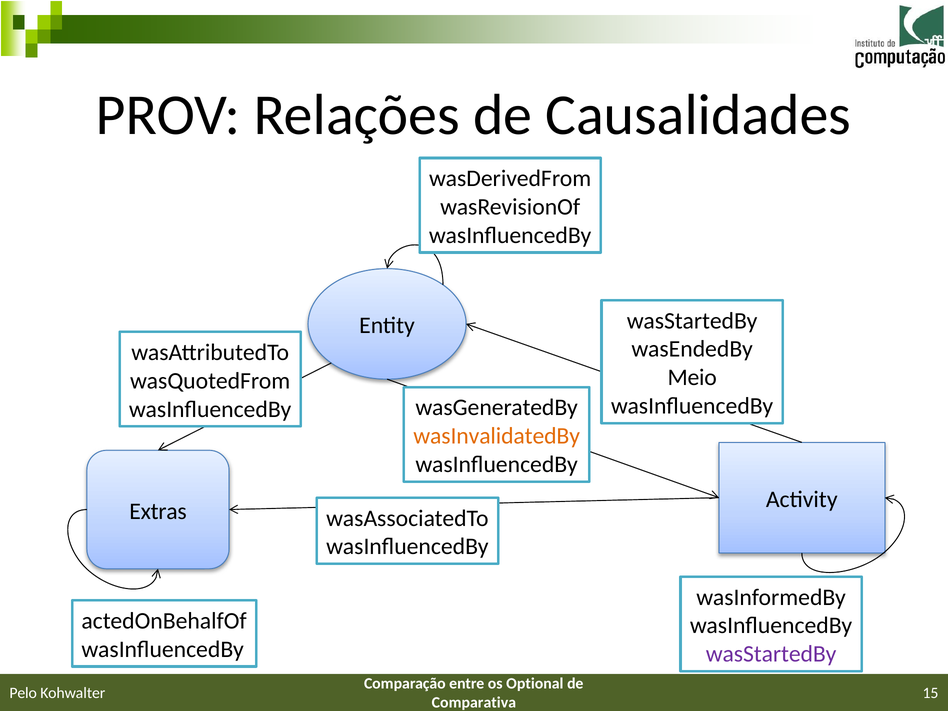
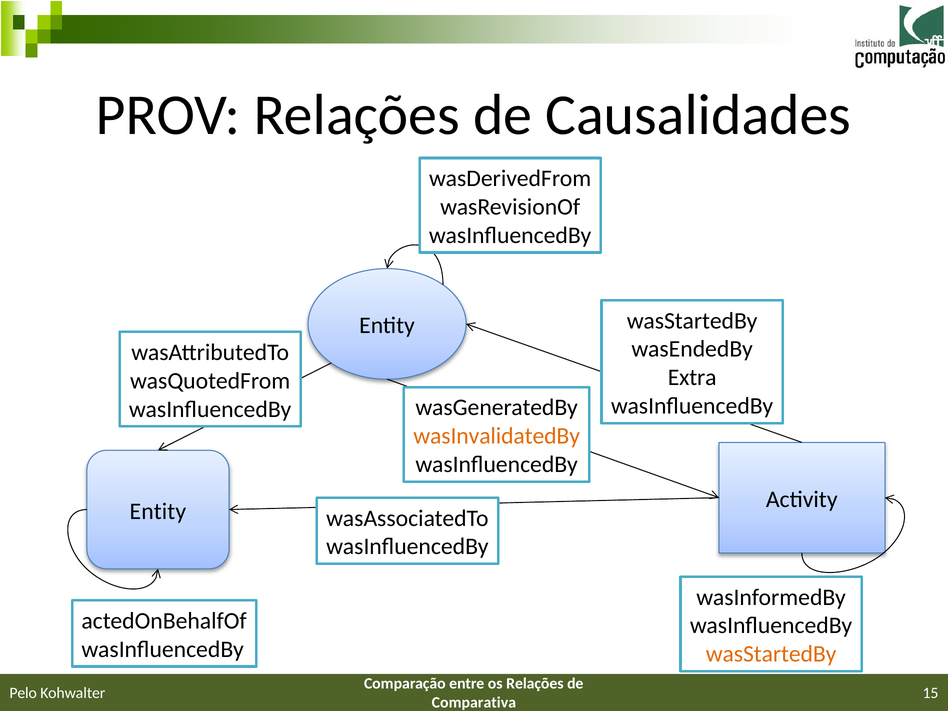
Meio: Meio -> Extra (692, 378)
Extras: Extras -> Entity (158, 511)
wasStartedBy colour: purple -> orange (771, 654)
os Optional: Optional -> Relações (535, 684)
